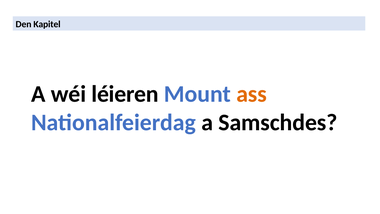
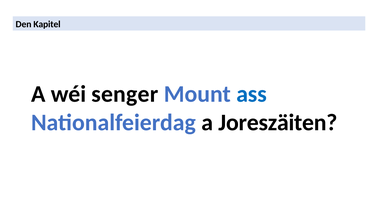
léieren: léieren -> senger (125, 94)
ass colour: orange -> blue (252, 94)
Samschdes: Samschdes -> Joreszäiten (278, 122)
